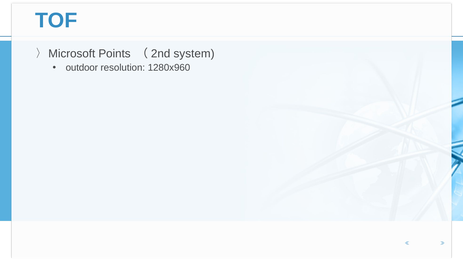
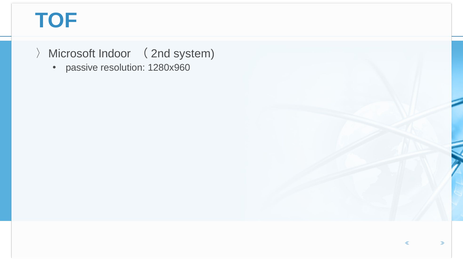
Points: Points -> Indoor (115, 54)
outdoor: outdoor -> passive (82, 68)
